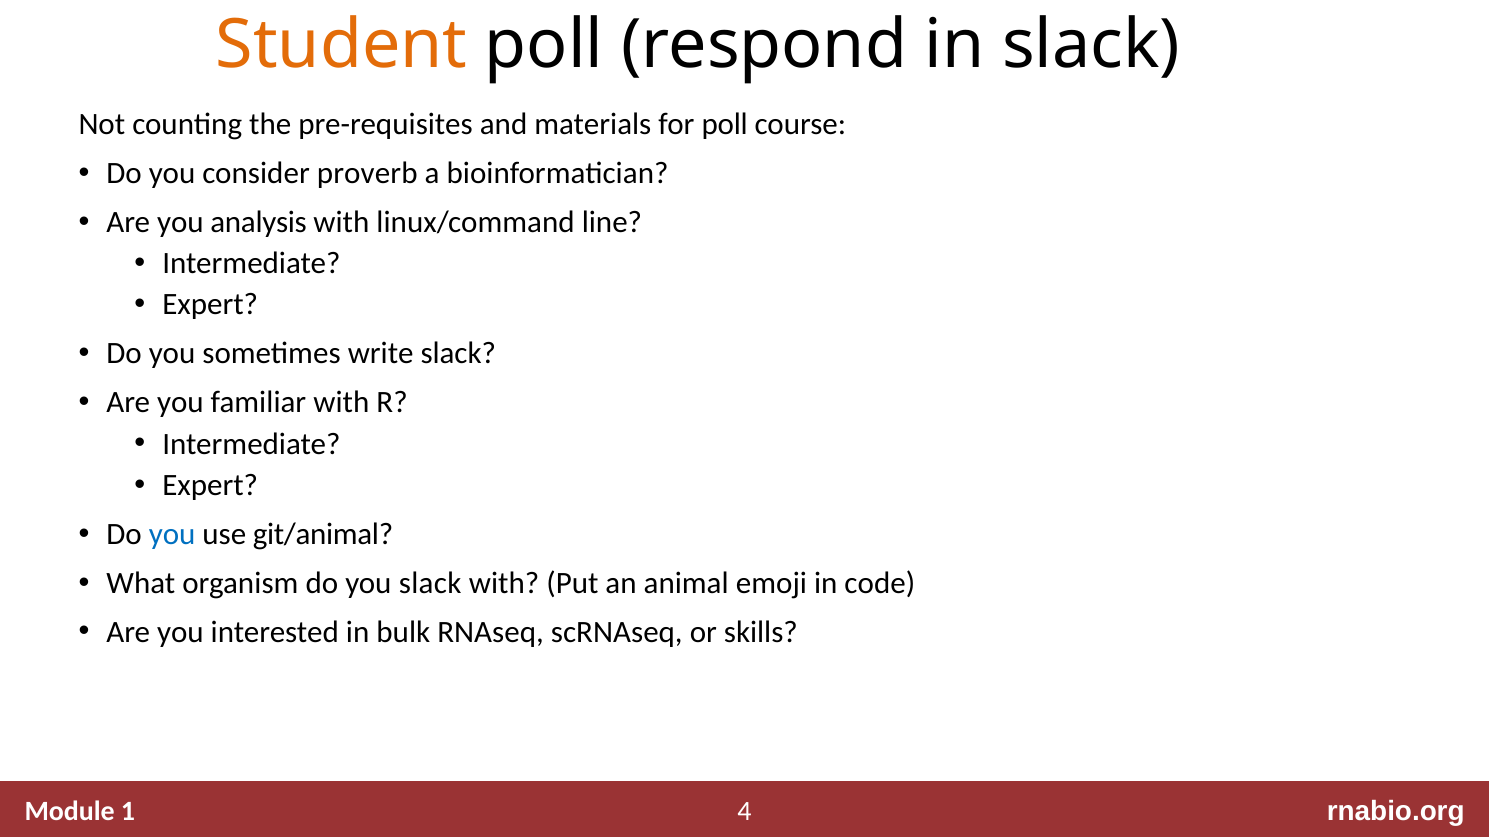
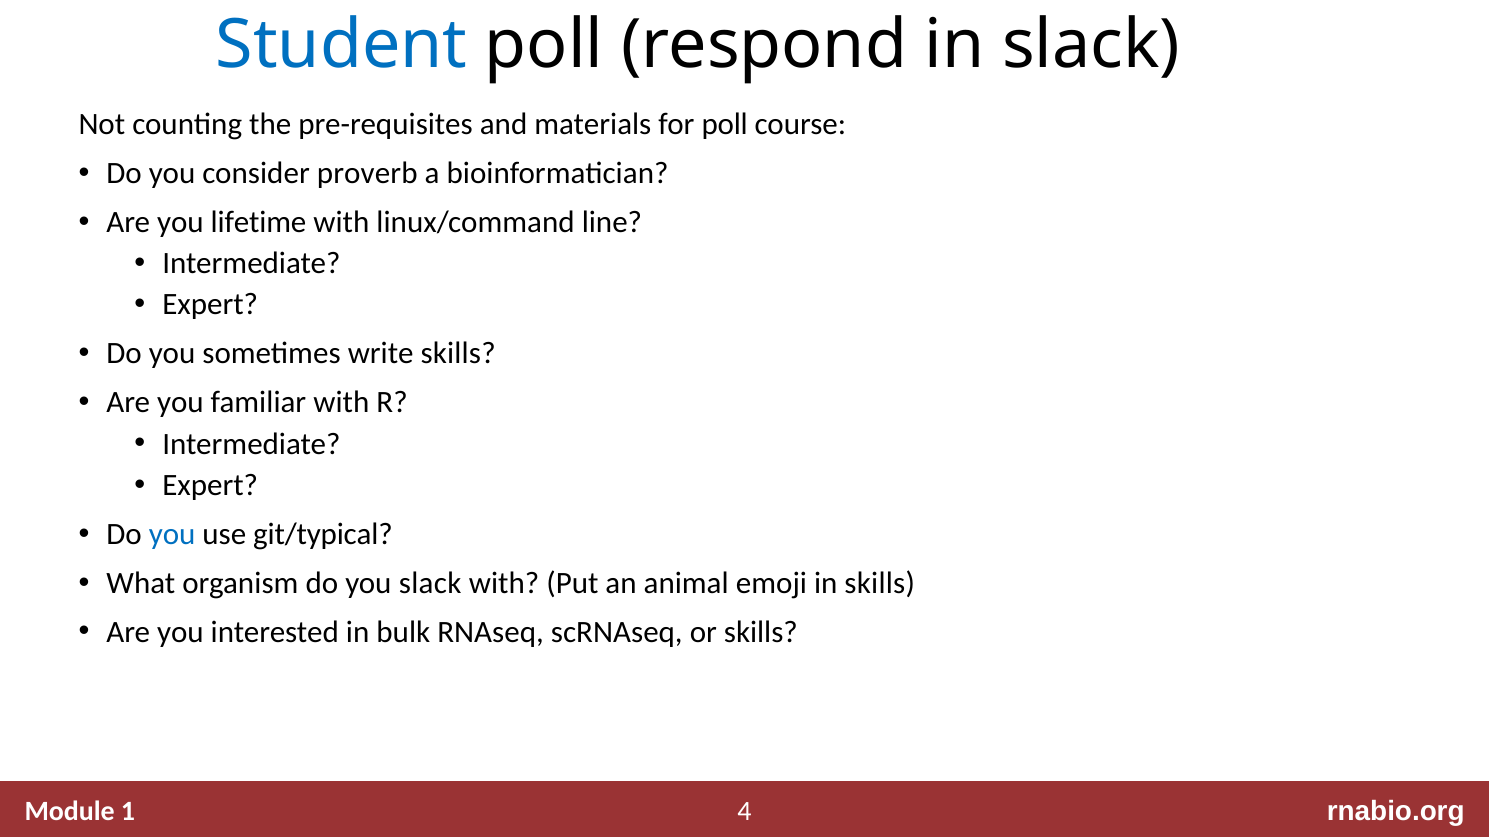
Student colour: orange -> blue (342, 45)
analysis: analysis -> lifetime (259, 222)
write slack: slack -> skills (458, 354)
git/animal: git/animal -> git/typical (323, 534)
in code: code -> skills (880, 583)
